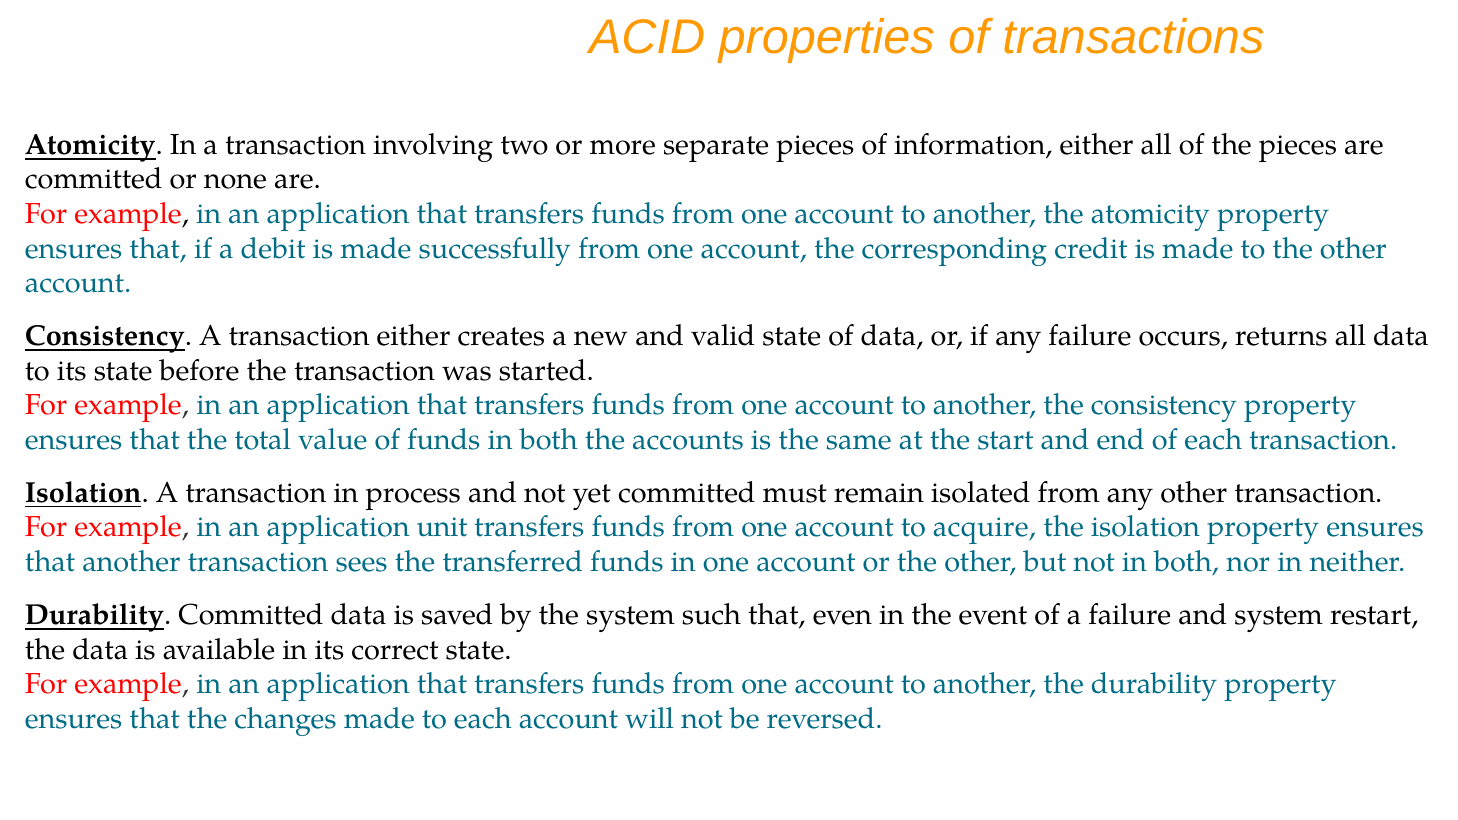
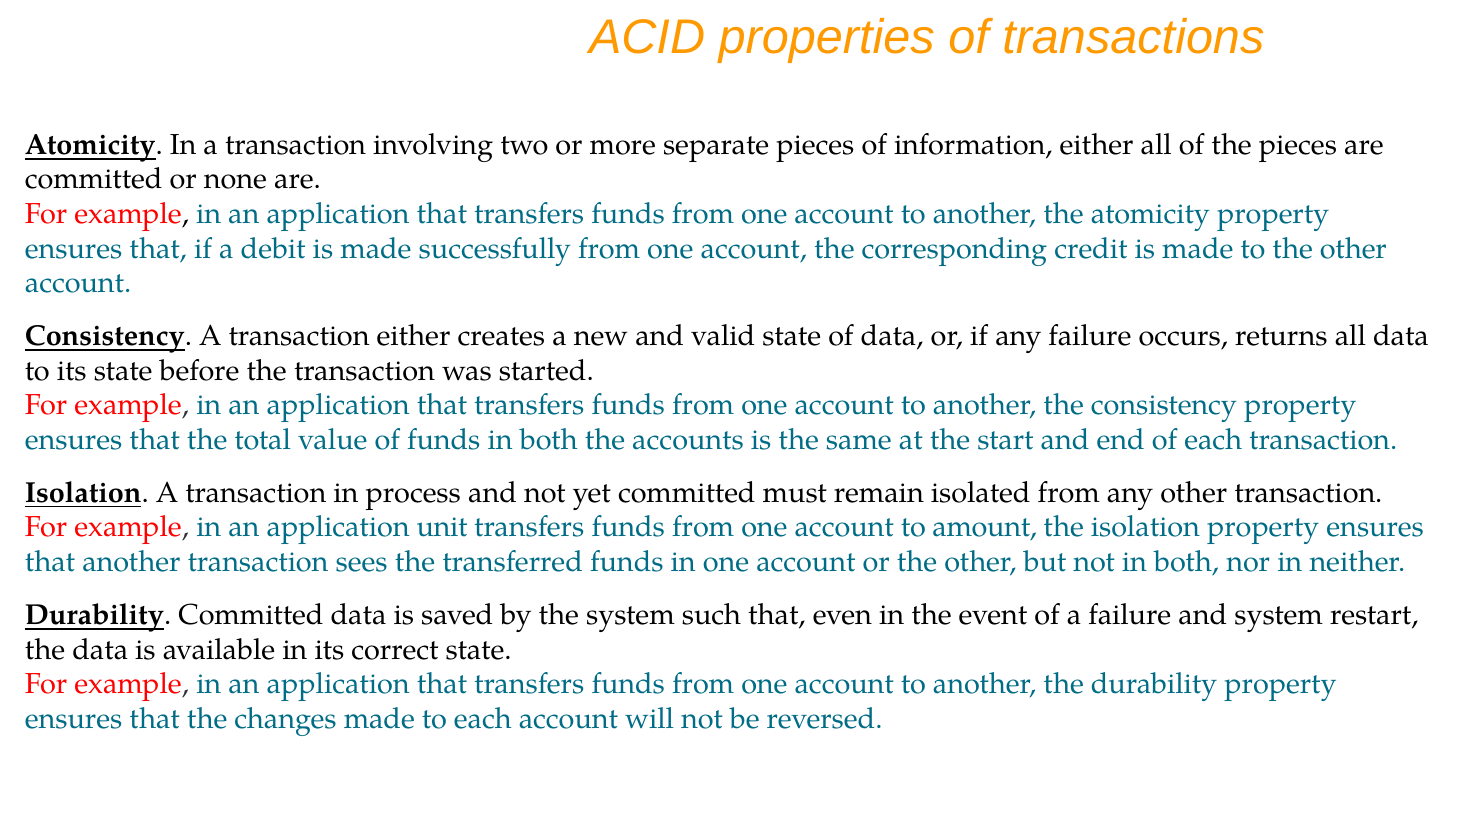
acquire: acquire -> amount (985, 527)
